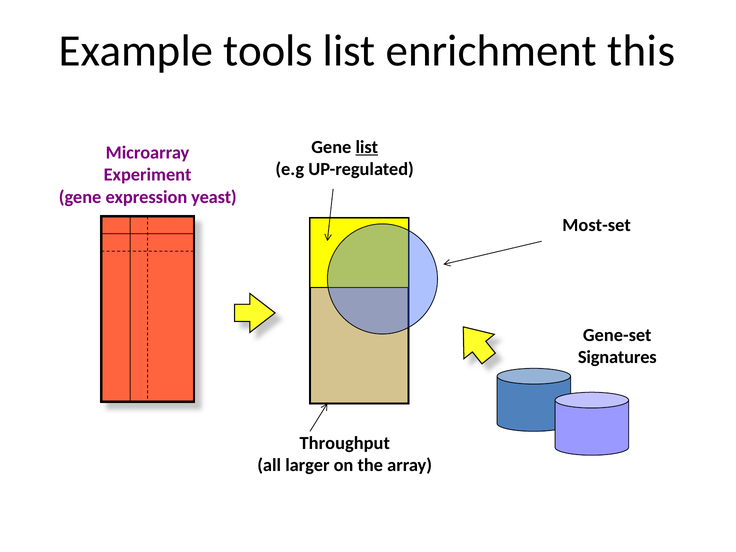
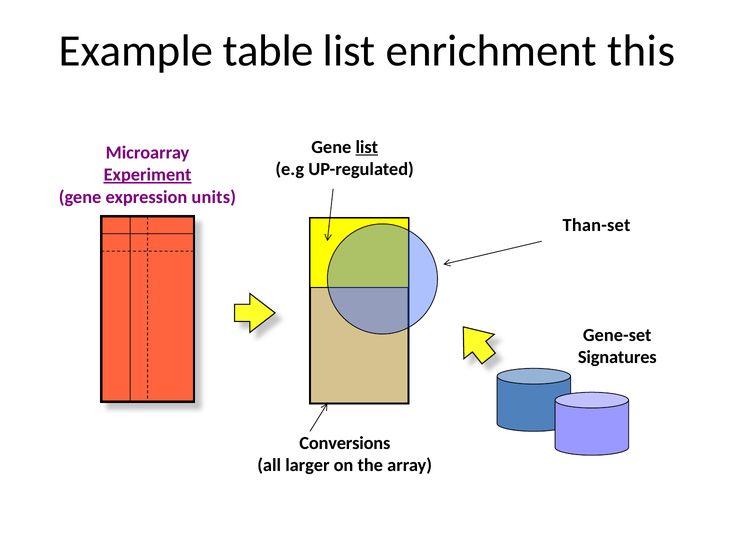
tools: tools -> table (268, 51)
Experiment underline: none -> present (148, 175)
yeast: yeast -> units (214, 197)
Most-set: Most-set -> Than-set (597, 225)
Throughput: Throughput -> Conversions (345, 443)
